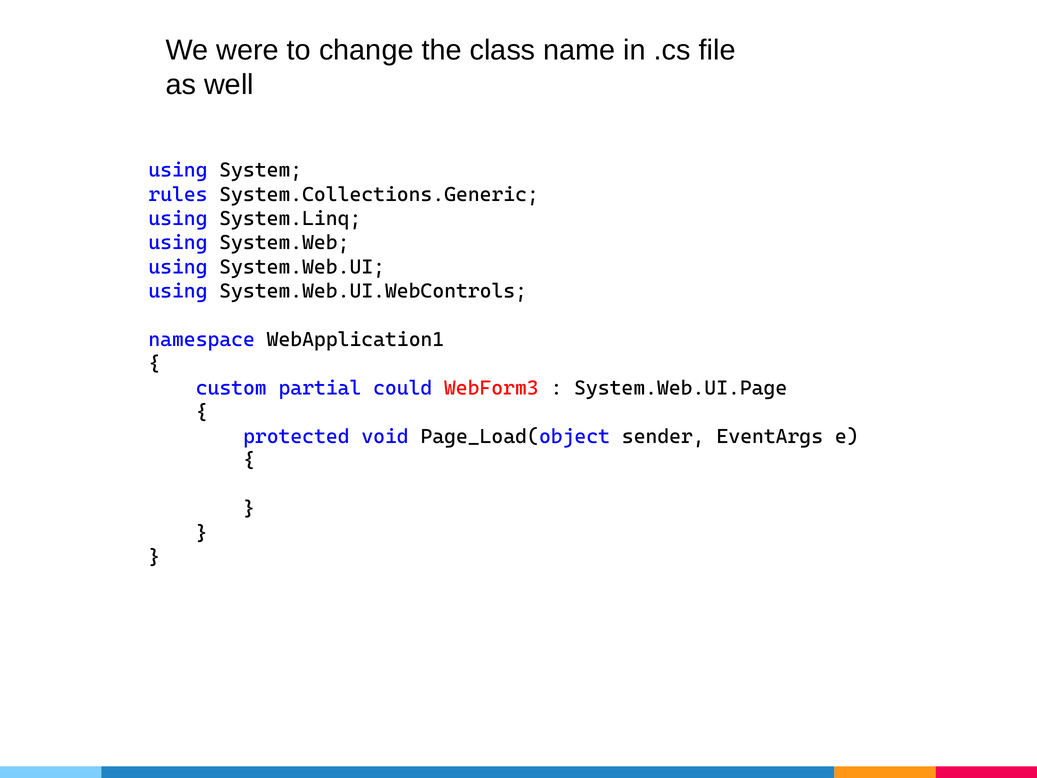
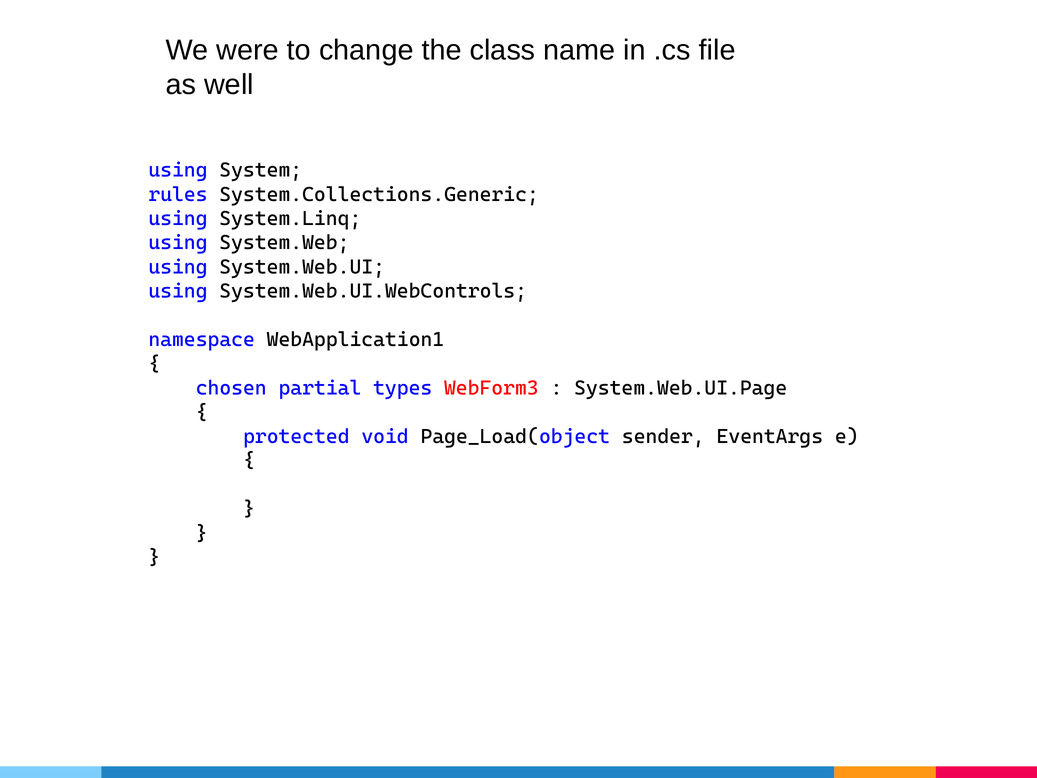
custom: custom -> chosen (231, 388)
could: could -> types (403, 388)
